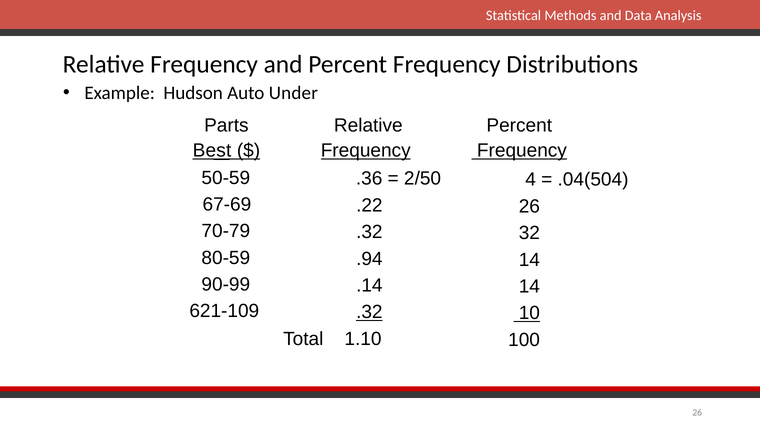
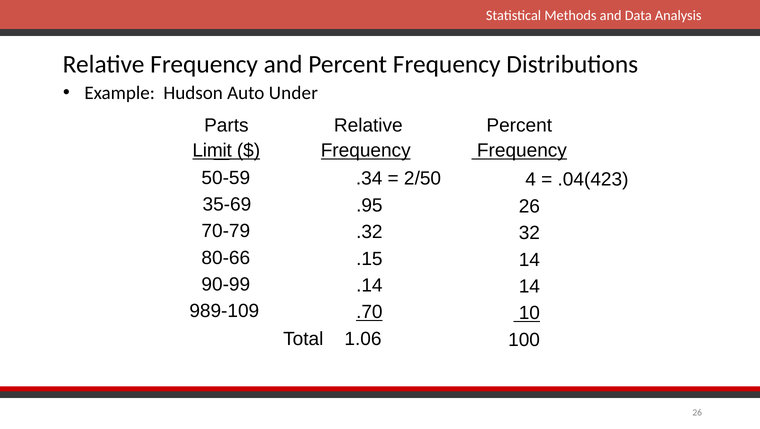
Best: Best -> Limit (212, 151)
.36: .36 -> .34 (369, 179)
.04(504: .04(504 -> .04(423 (593, 179)
67-69: 67-69 -> 35-69 (227, 204)
.22: .22 -> .95 (369, 205)
80-59: 80-59 -> 80-66 (226, 258)
.94: .94 -> .15 (369, 258)
621-109: 621-109 -> 989-109 (224, 311)
.32: .32 -> .70 (369, 312)
1.10: 1.10 -> 1.06 (363, 338)
